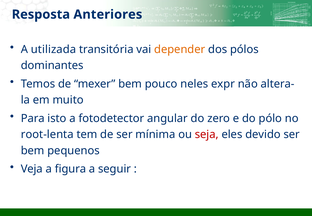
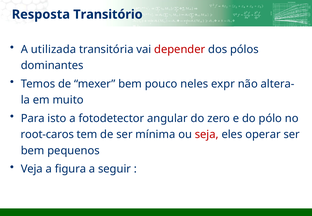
Anteriores: Anteriores -> Transitório (108, 14)
depender colour: orange -> red (180, 49)
root-lenta: root-lenta -> root-caros (47, 134)
devido: devido -> operar (263, 134)
